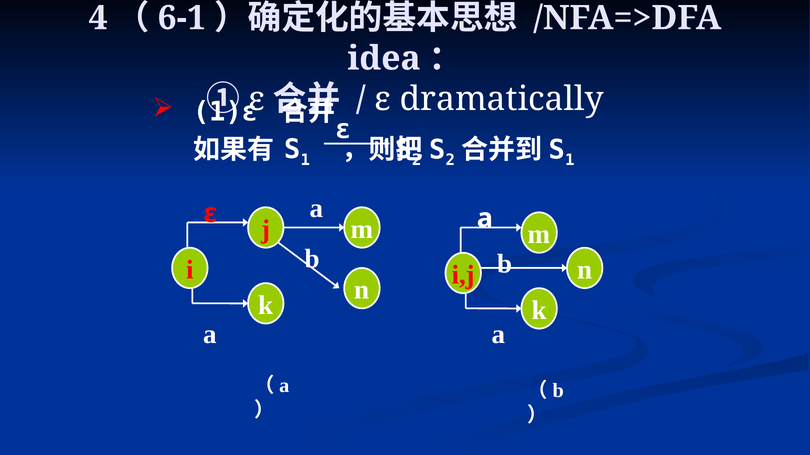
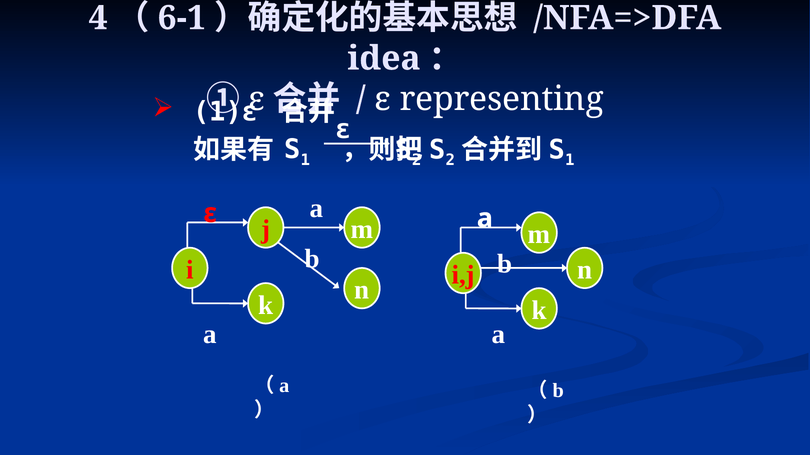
dramatically: dramatically -> representing (502, 99)
